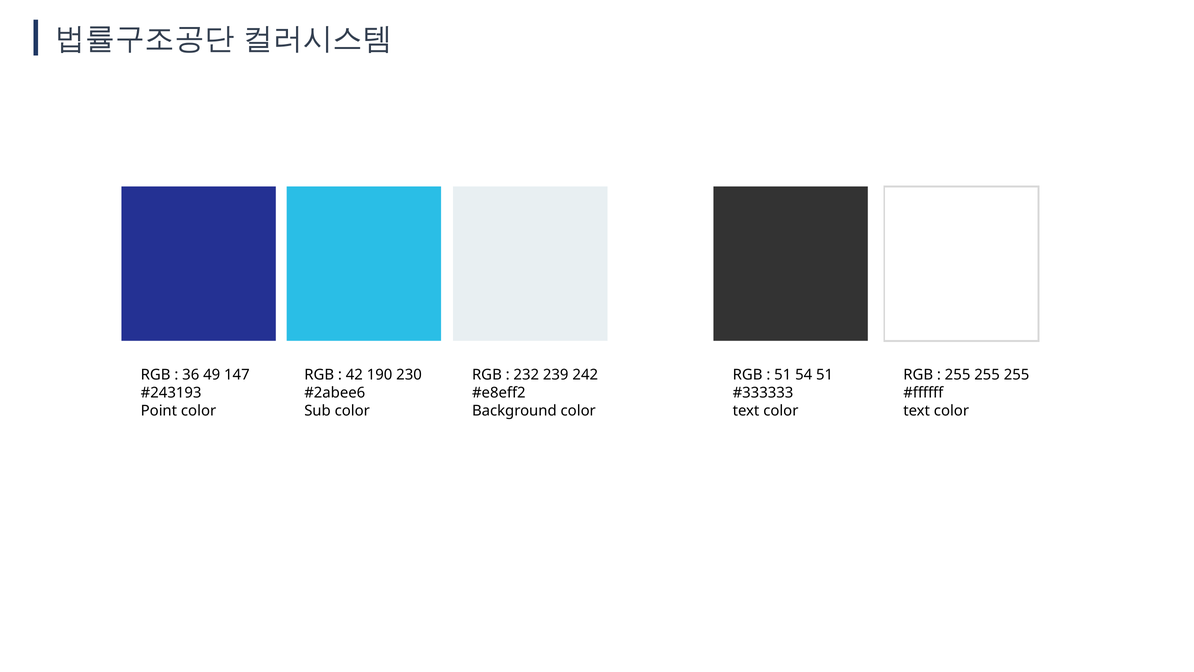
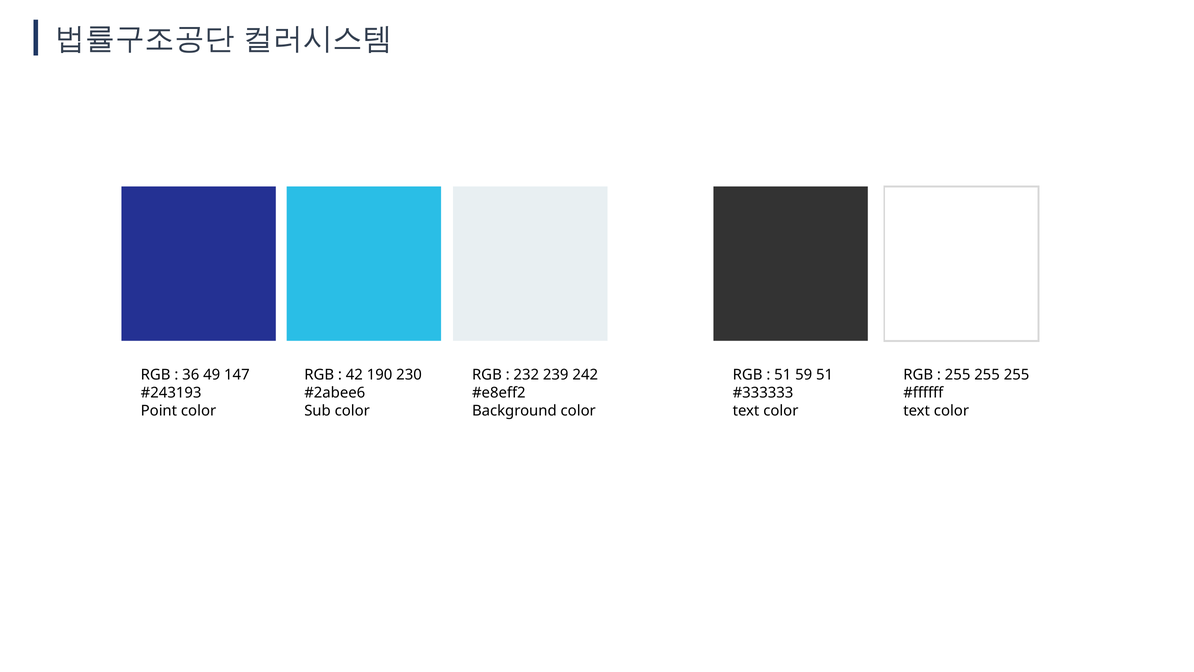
54: 54 -> 59 (804, 375)
